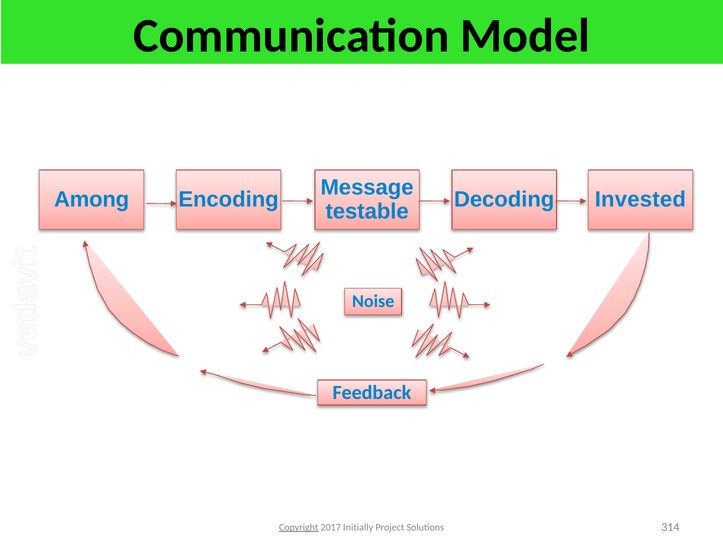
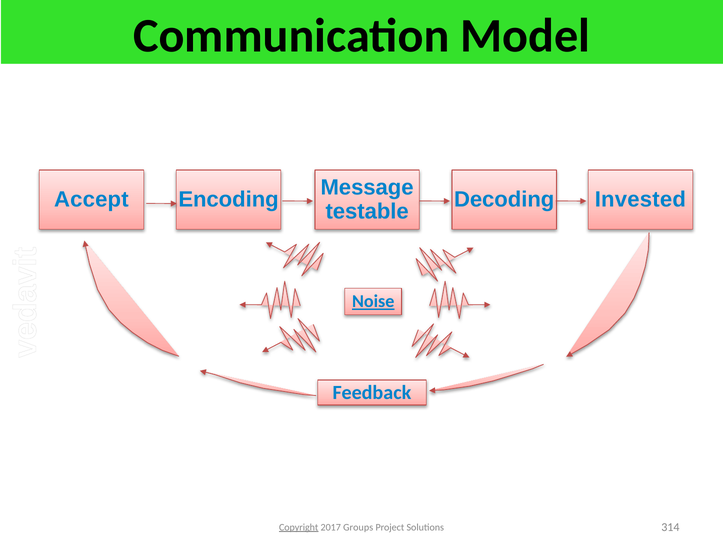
Among: Among -> Accept (91, 200)
Noise underline: none -> present (373, 302)
Initially: Initially -> Groups (358, 527)
